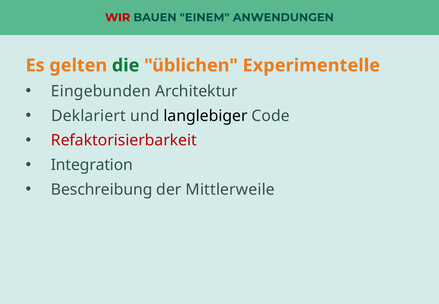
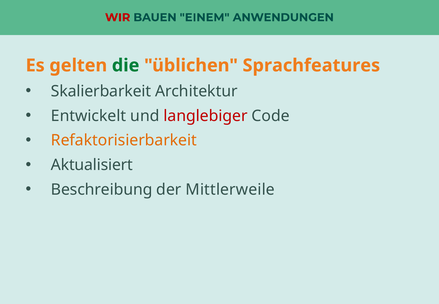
Experimentelle: Experimentelle -> Sprachfeatures (311, 65)
Eingebunden: Eingebunden -> Skalierbarkeit (101, 91)
Deklariert: Deklariert -> Entwickelt (89, 116)
langlebiger colour: black -> red (206, 116)
Refaktorisierbarkeit colour: red -> orange (124, 140)
Integration: Integration -> Aktualisiert (92, 165)
